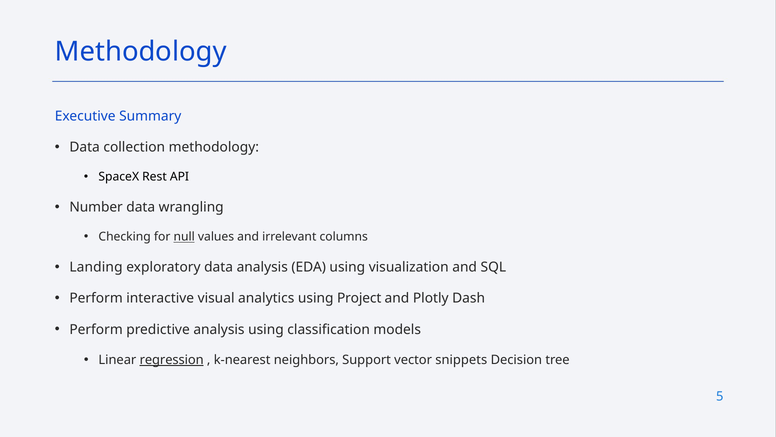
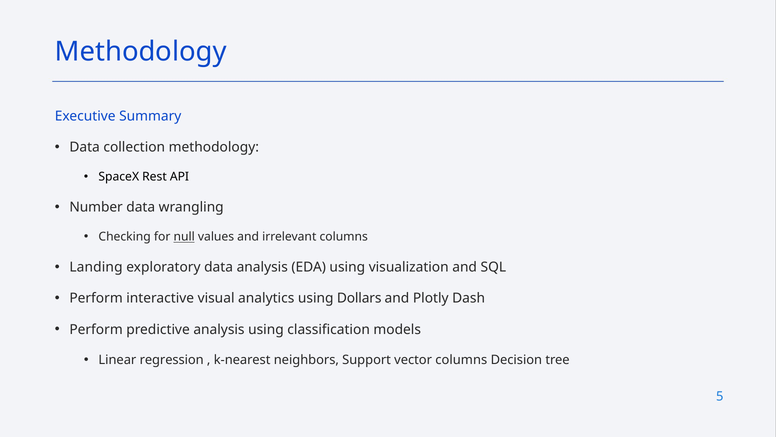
Project: Project -> Dollars (359, 298)
regression underline: present -> none (172, 360)
vector snippets: snippets -> columns (461, 360)
